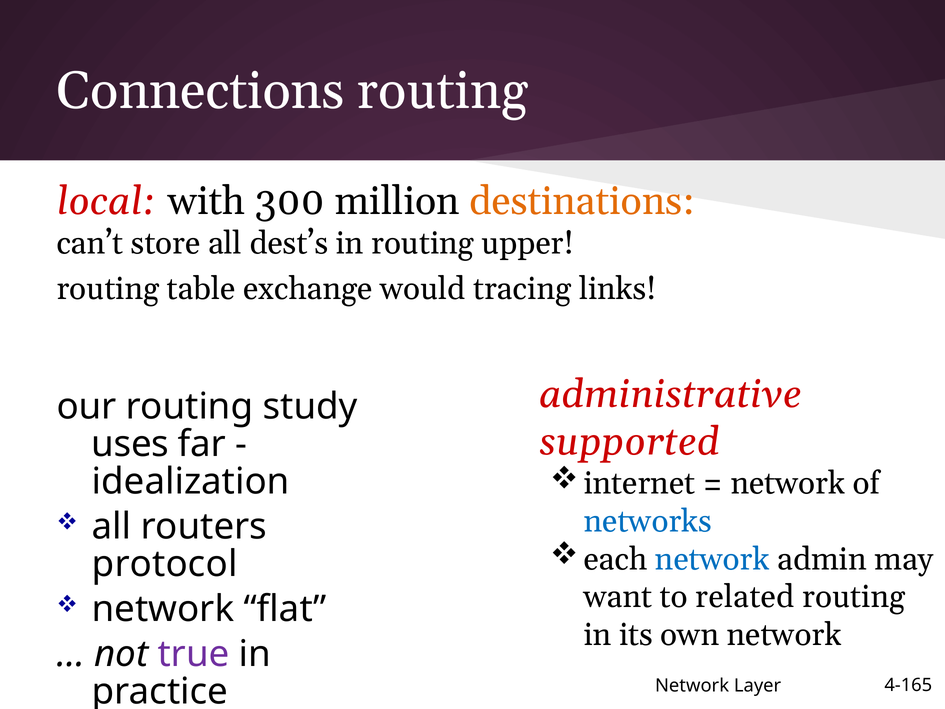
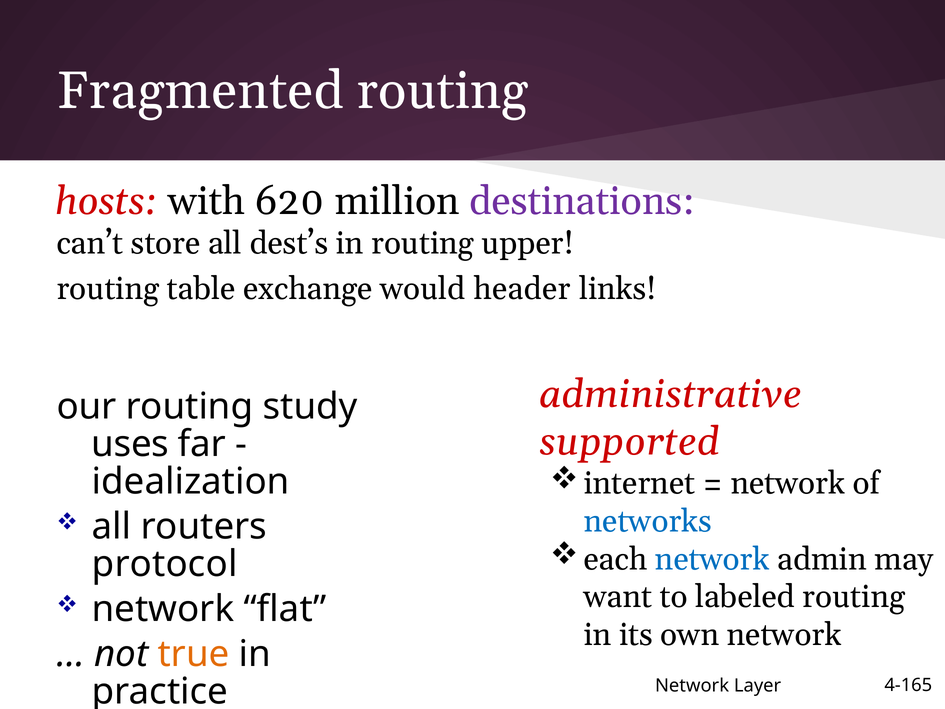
Connections: Connections -> Fragmented (200, 91)
local: local -> hosts (108, 201)
300: 300 -> 620 (290, 201)
destinations colour: orange -> purple (582, 201)
tracing: tracing -> header (522, 289)
related: related -> labeled (745, 597)
true colour: purple -> orange (194, 654)
